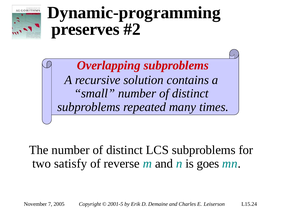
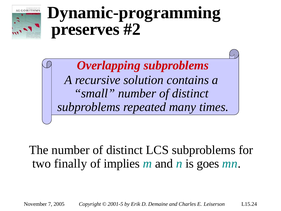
satisfy: satisfy -> finally (71, 163)
reverse: reverse -> implies (122, 163)
